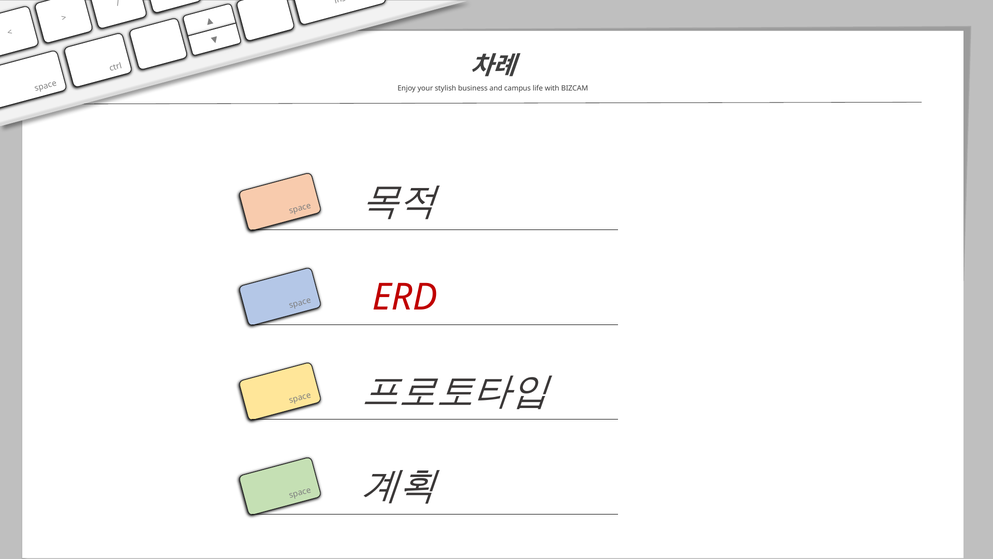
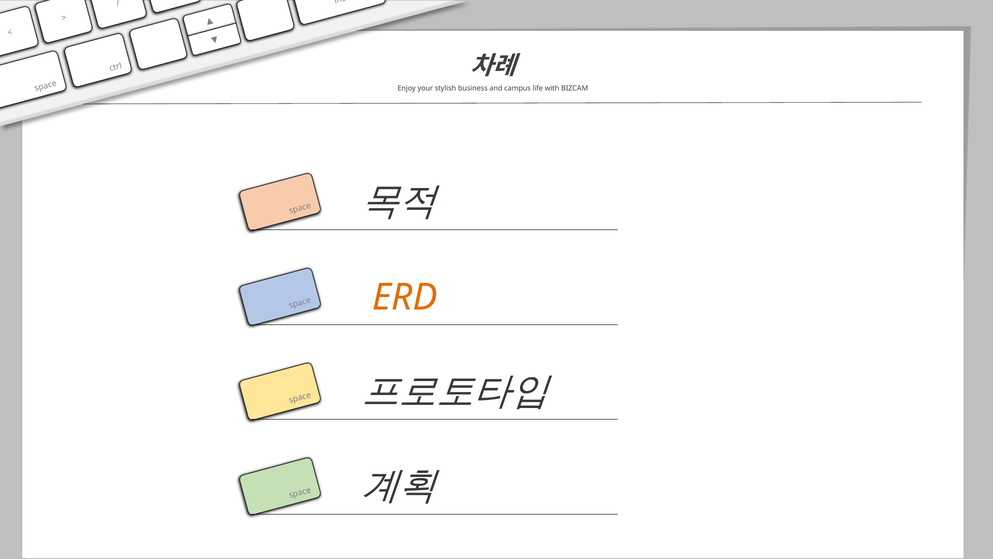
ERD colour: red -> orange (405, 297)
